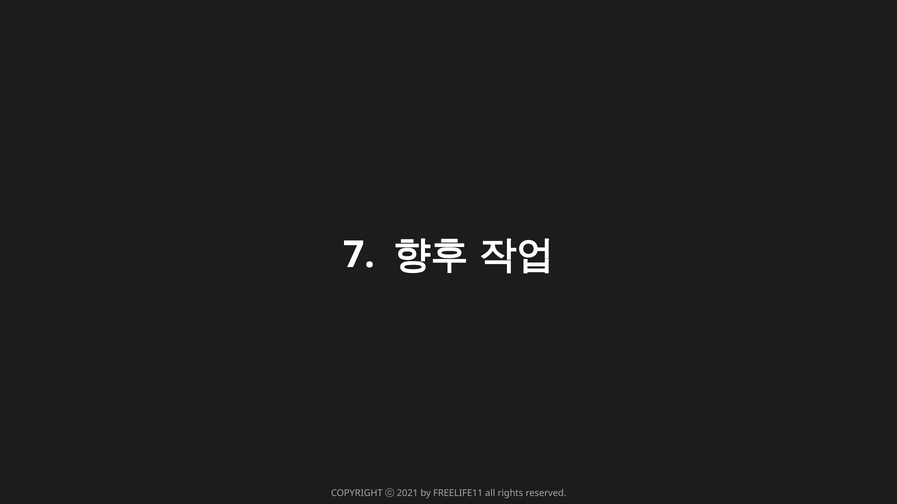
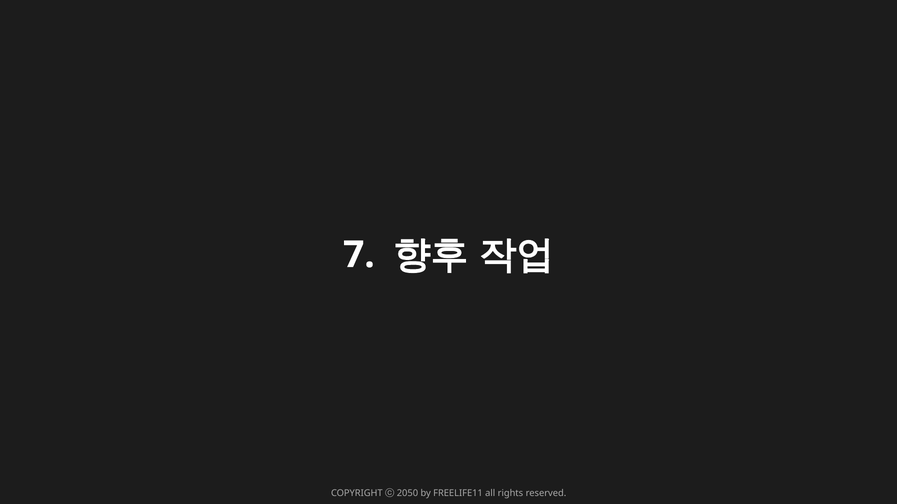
2021: 2021 -> 2050 (407, 494)
